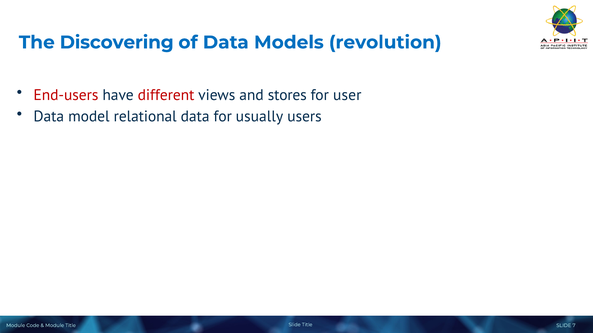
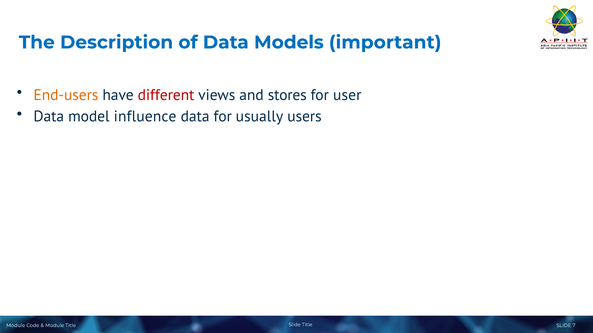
Discovering: Discovering -> Description (117, 42)
revolution: revolution -> important (385, 42)
End-users colour: red -> orange (66, 95)
relational: relational -> influence (145, 117)
